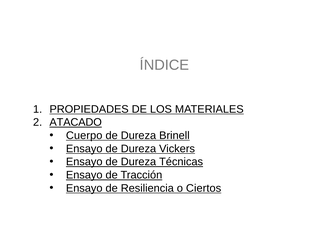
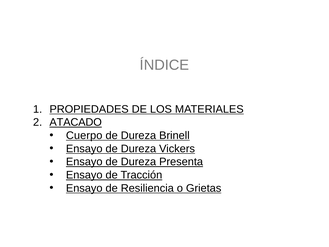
Técnicas: Técnicas -> Presenta (181, 162)
Ciertos: Ciertos -> Grietas (204, 188)
